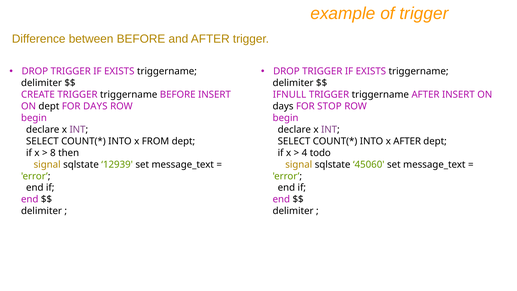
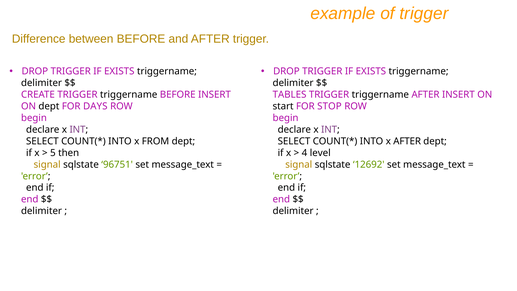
IFNULL: IFNULL -> TABLES (290, 95)
days: days -> start (283, 106)
8: 8 -> 5 (53, 153)
todo: todo -> level (320, 153)
12939: 12939 -> 96751 (117, 164)
45060: 45060 -> 12692 (369, 164)
